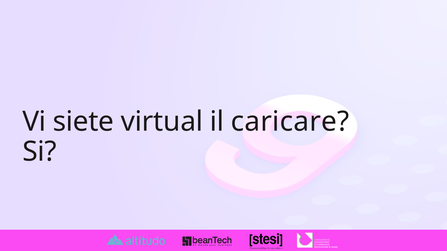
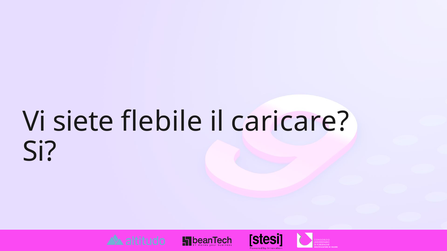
virtual: virtual -> flebile (162, 122)
